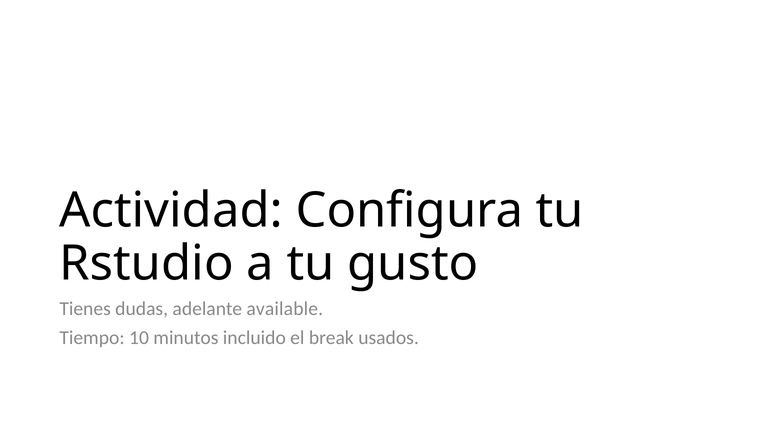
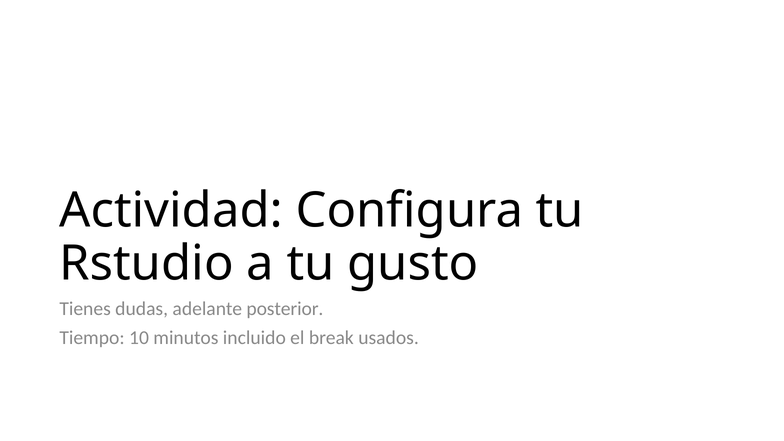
available: available -> posterior (285, 309)
